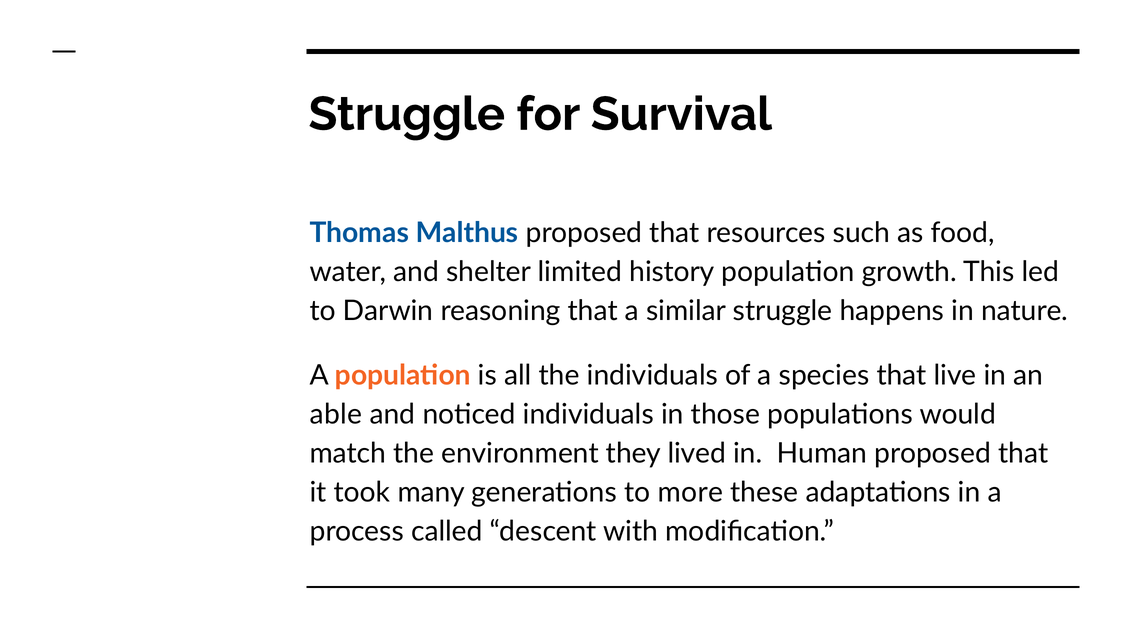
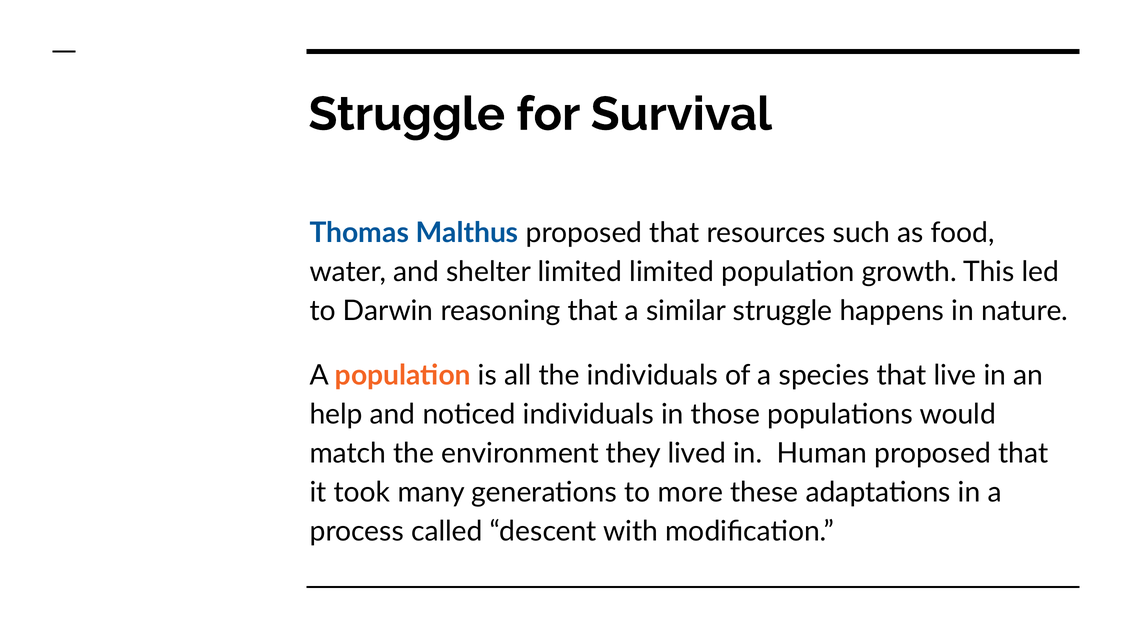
limited history: history -> limited (672, 272)
able: able -> help (336, 414)
